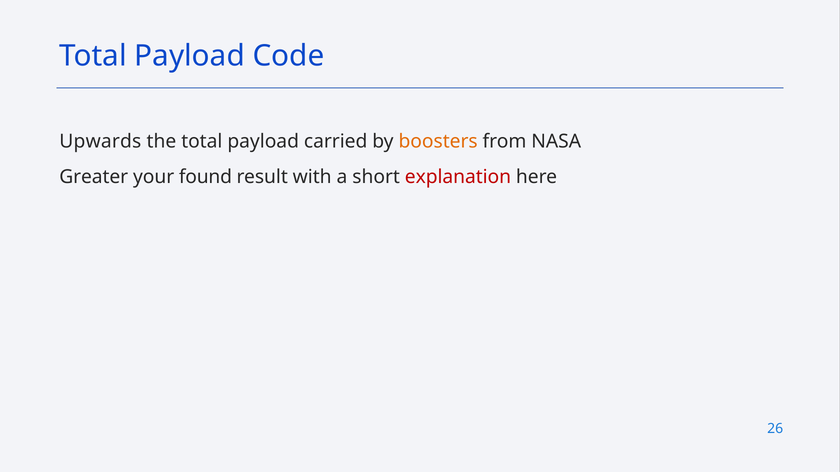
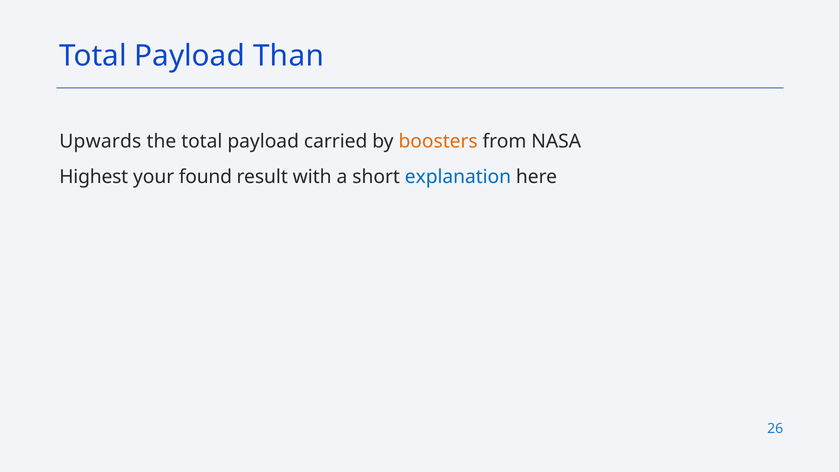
Code: Code -> Than (288, 56)
Greater: Greater -> Highest (94, 177)
explanation colour: red -> blue (458, 177)
